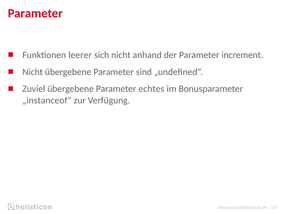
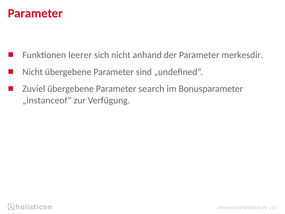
increment: increment -> merkesdir (242, 55)
echtes: echtes -> search (151, 89)
